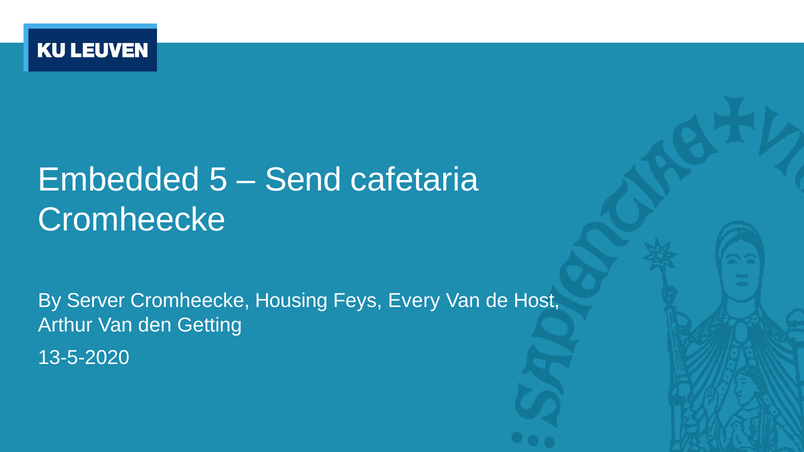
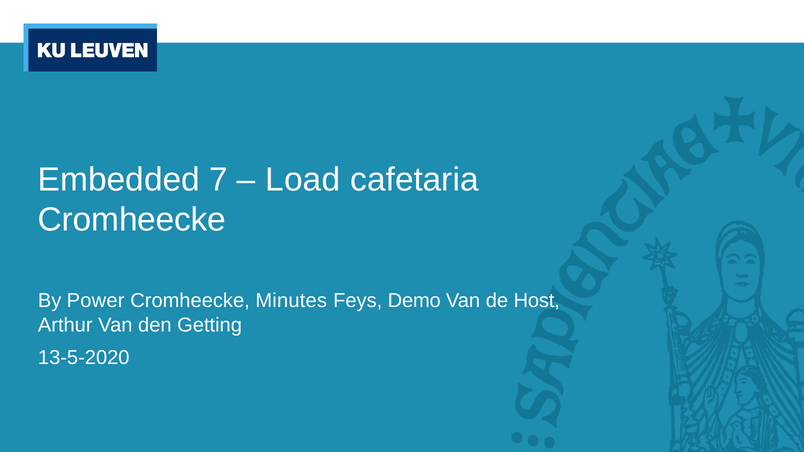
5: 5 -> 7 (218, 180)
Send: Send -> Load (303, 180)
Server: Server -> Power (96, 301)
Housing: Housing -> Minutes (291, 301)
Every: Every -> Demo (414, 301)
